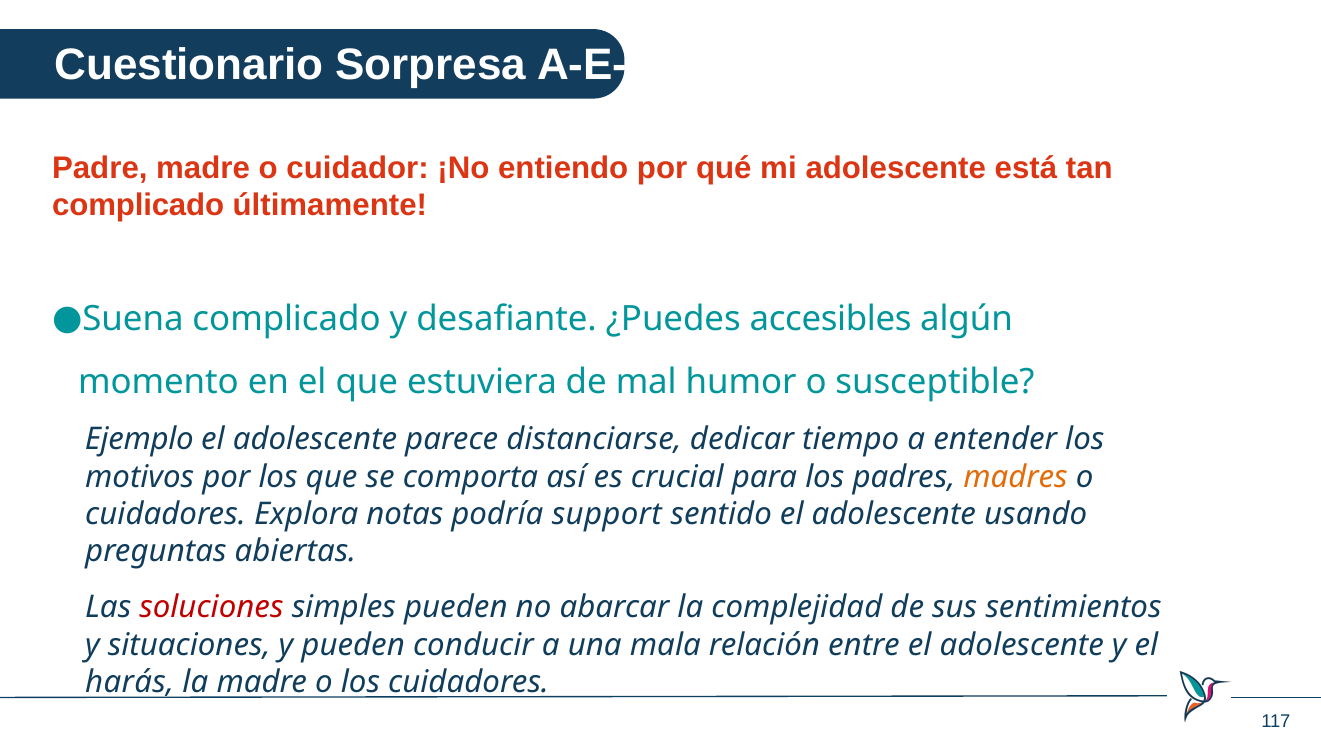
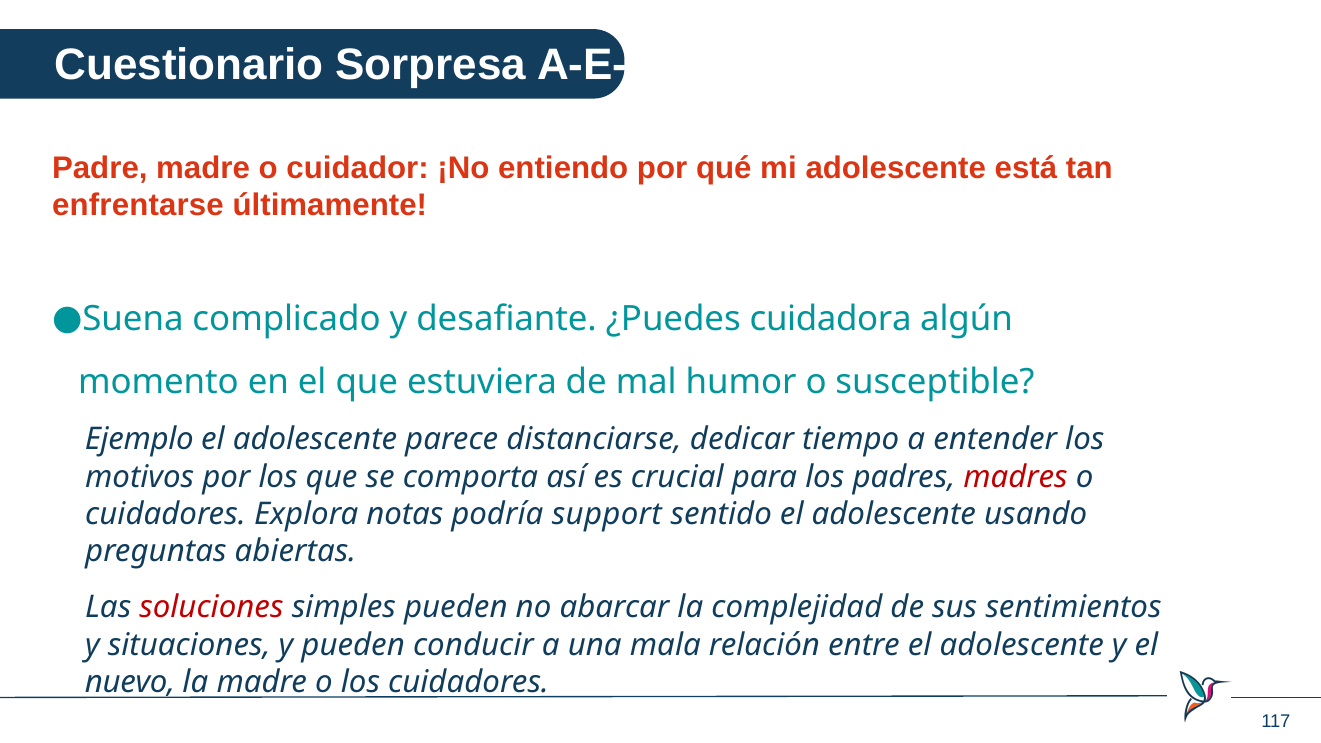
complicado: complicado -> enfrentarse (138, 205)
accesibles: accesibles -> cuidadora (831, 319)
madres colour: orange -> red (1016, 477)
harás: harás -> nuevo (130, 682)
